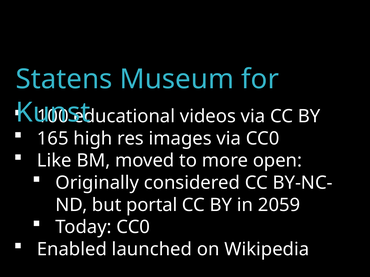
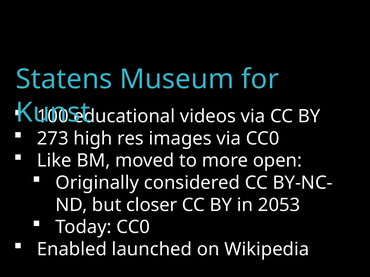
165: 165 -> 273 (53, 139)
portal: portal -> closer (152, 205)
2059: 2059 -> 2053 (279, 205)
